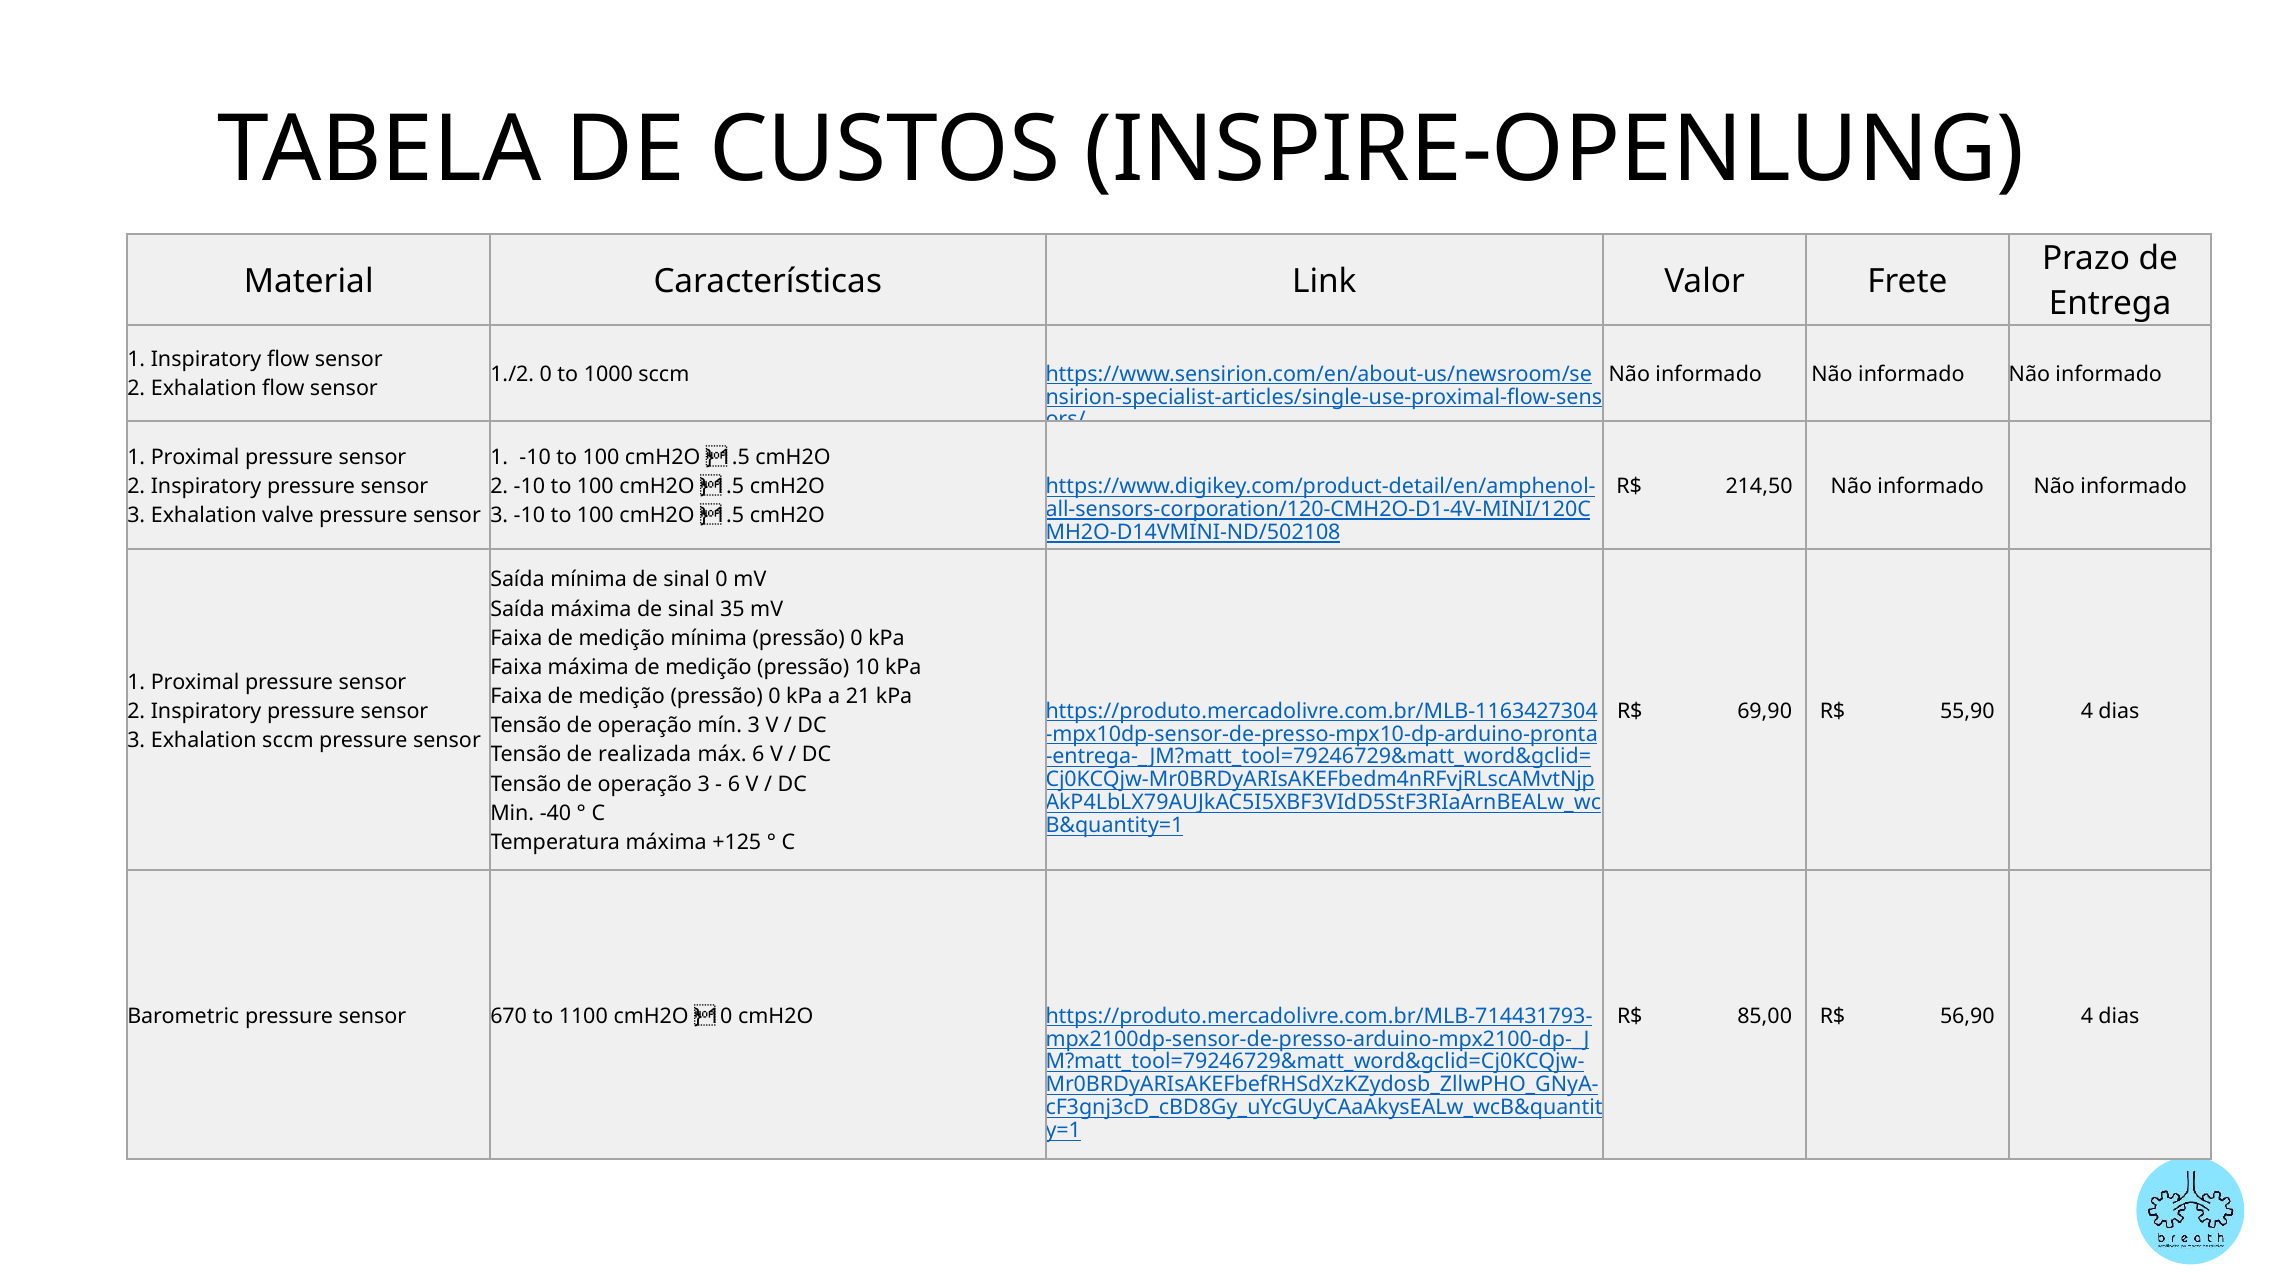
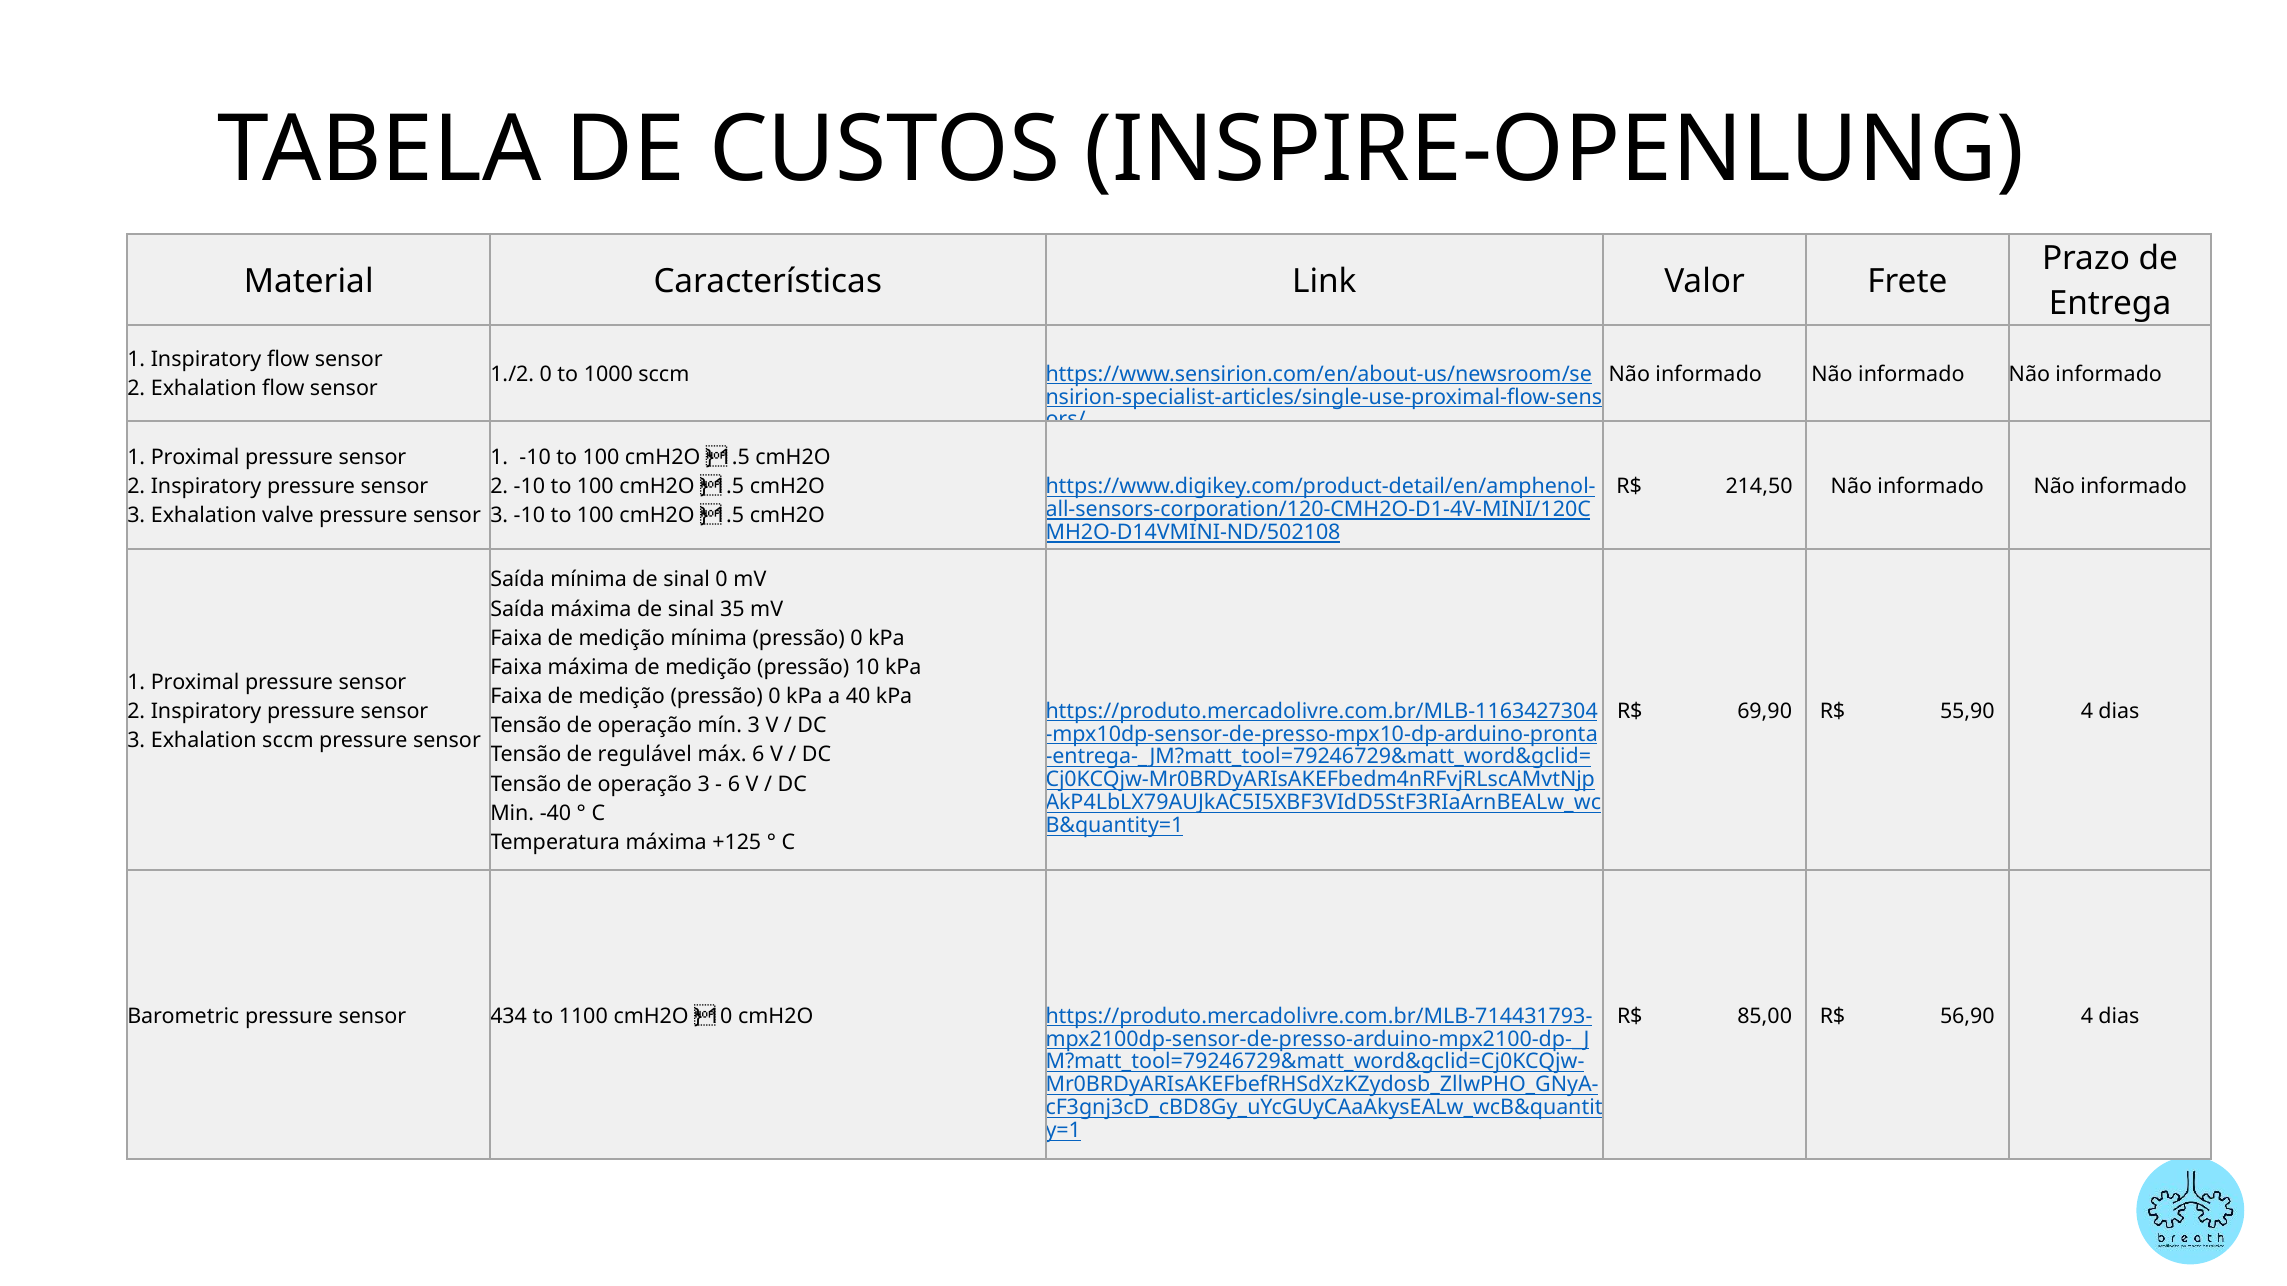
21: 21 -> 40 (858, 697)
realizada: realizada -> regulável (645, 755)
670: 670 -> 434 (509, 1016)
